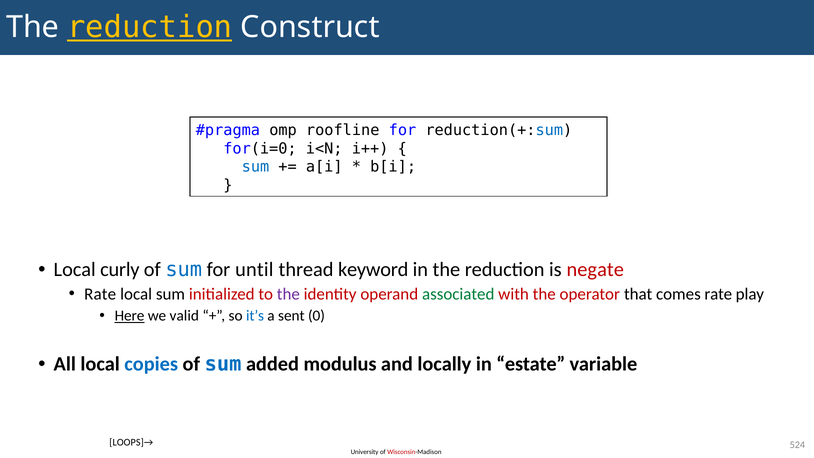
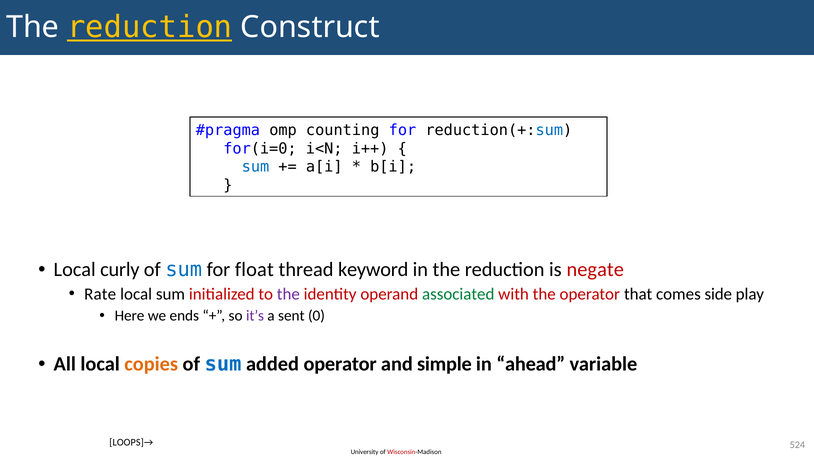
roofline: roofline -> counting (343, 130)
until: until -> float (254, 270)
comes rate: rate -> side (718, 294)
Here underline: present -> none (130, 316)
valid: valid -> ends (184, 316)
it’s colour: blue -> purple (255, 316)
copies colour: blue -> orange (151, 364)
added modulus: modulus -> operator (340, 364)
locally: locally -> simple (444, 364)
estate: estate -> ahead (531, 364)
